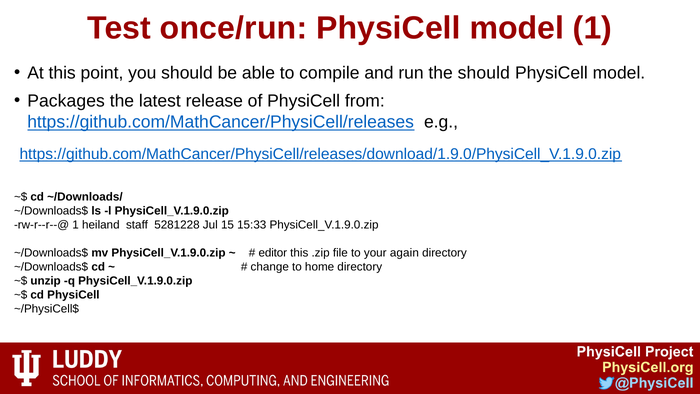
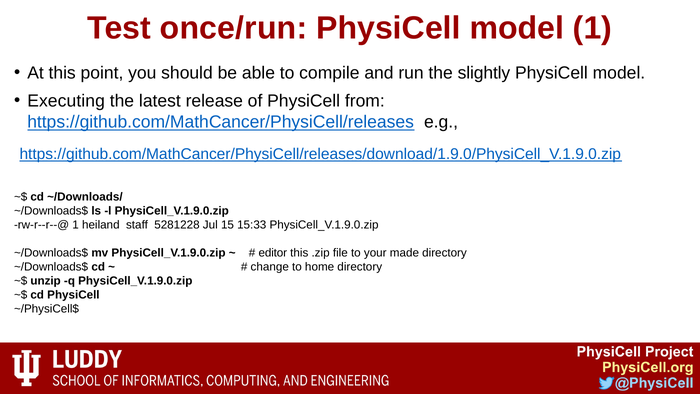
the should: should -> slightly (484, 73)
Packages: Packages -> Executing (66, 101)
again: again -> made (404, 253)
